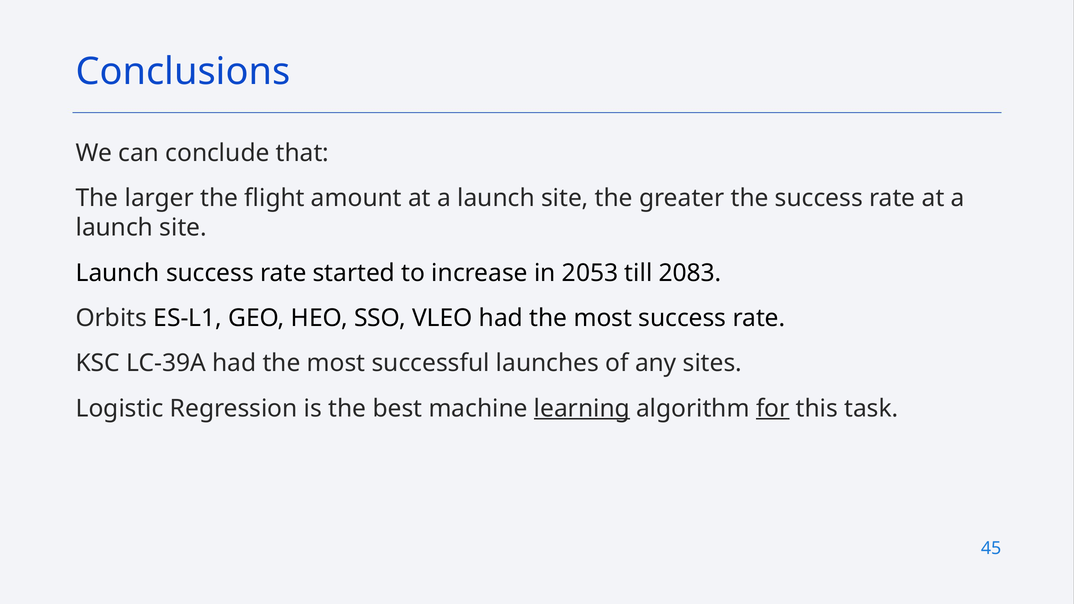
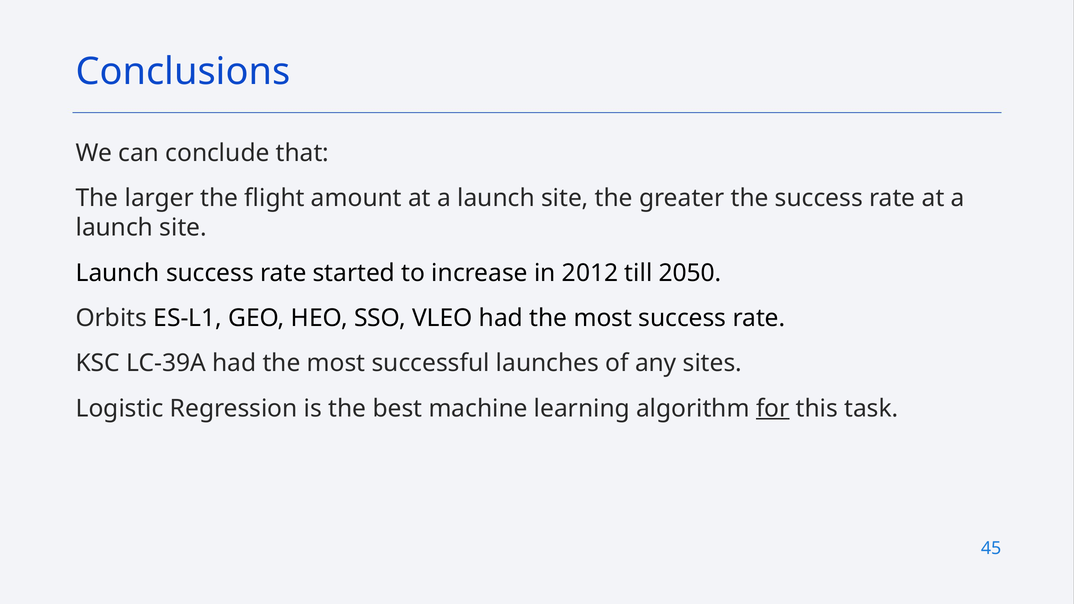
2053: 2053 -> 2012 (590, 273)
2083: 2083 -> 2050 (690, 273)
learning underline: present -> none (582, 408)
